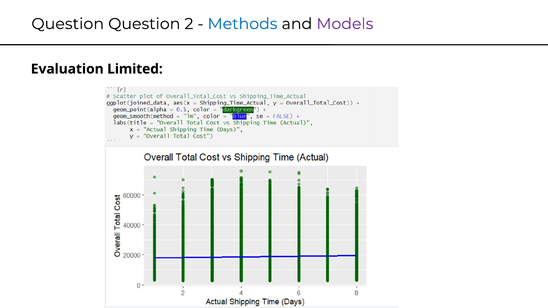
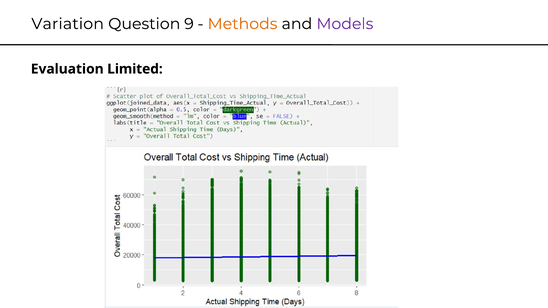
Question: Question -> Variation (68, 24)
2: 2 -> 9 (189, 24)
Methods colour: blue -> orange (243, 24)
